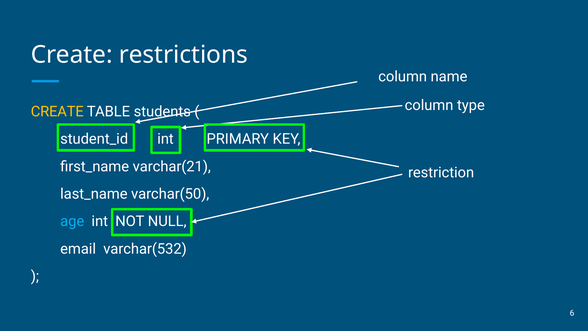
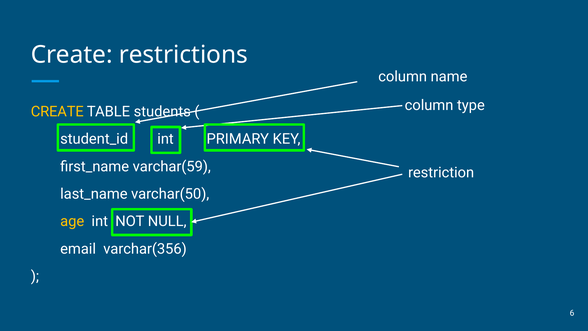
varchar(21: varchar(21 -> varchar(59 (172, 166)
age colour: light blue -> yellow (72, 221)
varchar(532: varchar(532 -> varchar(356 (145, 249)
